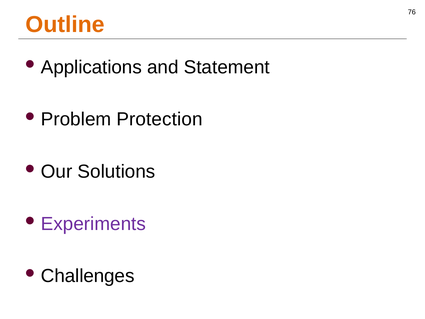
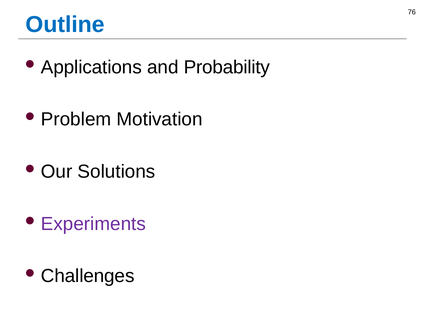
Outline colour: orange -> blue (65, 25)
Statement: Statement -> Probability (227, 67)
Protection: Protection -> Motivation (160, 119)
